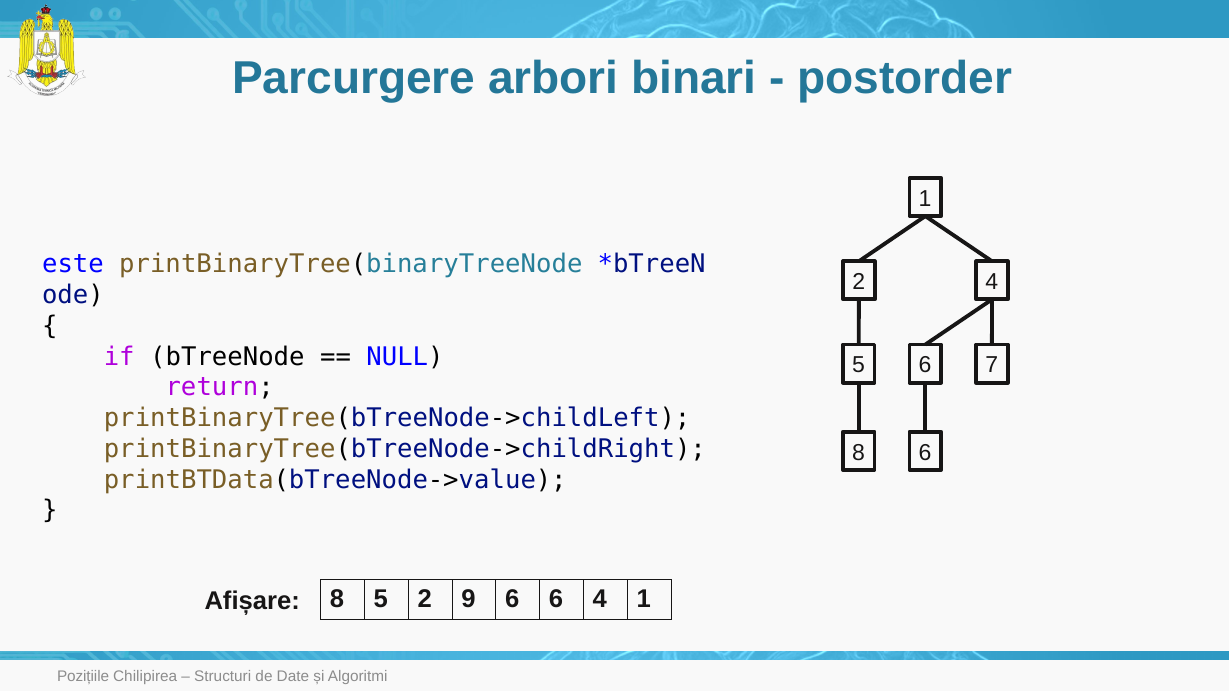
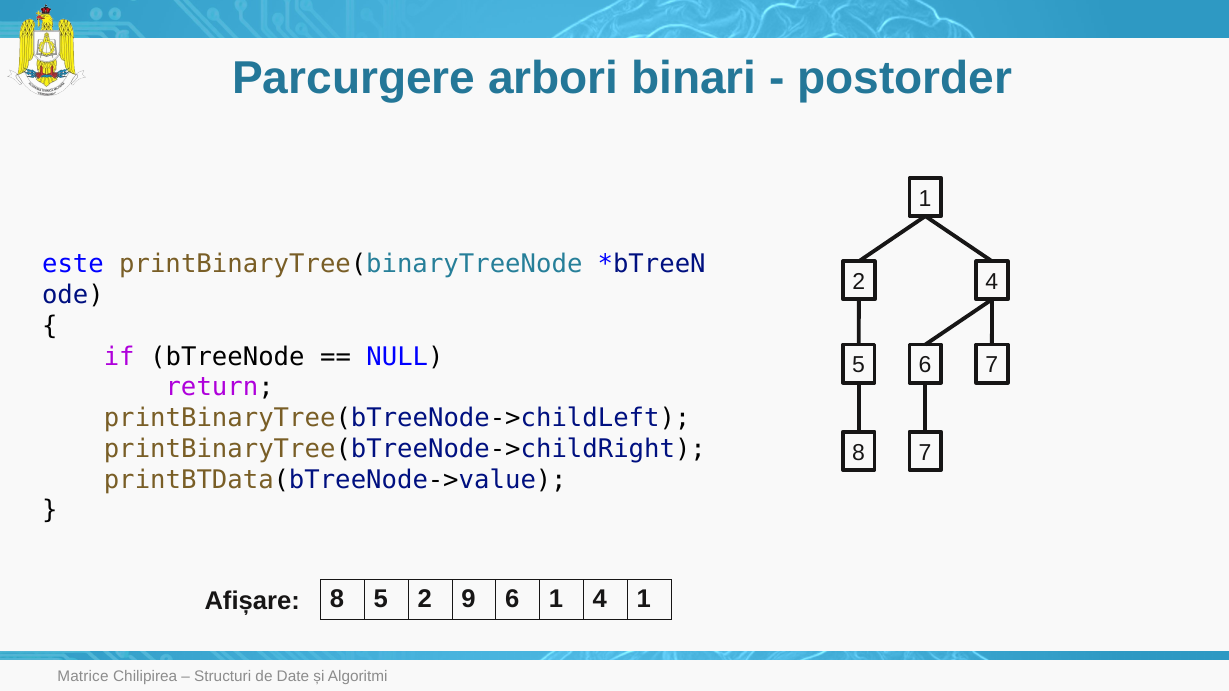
8 6: 6 -> 7 (925, 453)
6 6: 6 -> 1 (556, 599)
Pozițiile: Pozițiile -> Matrice (83, 676)
